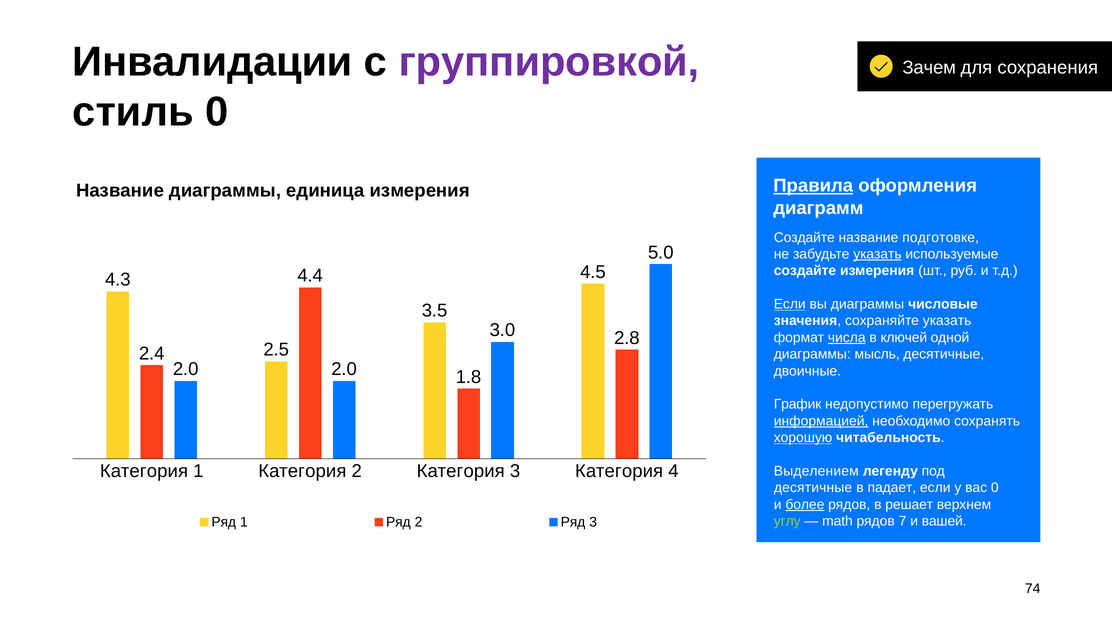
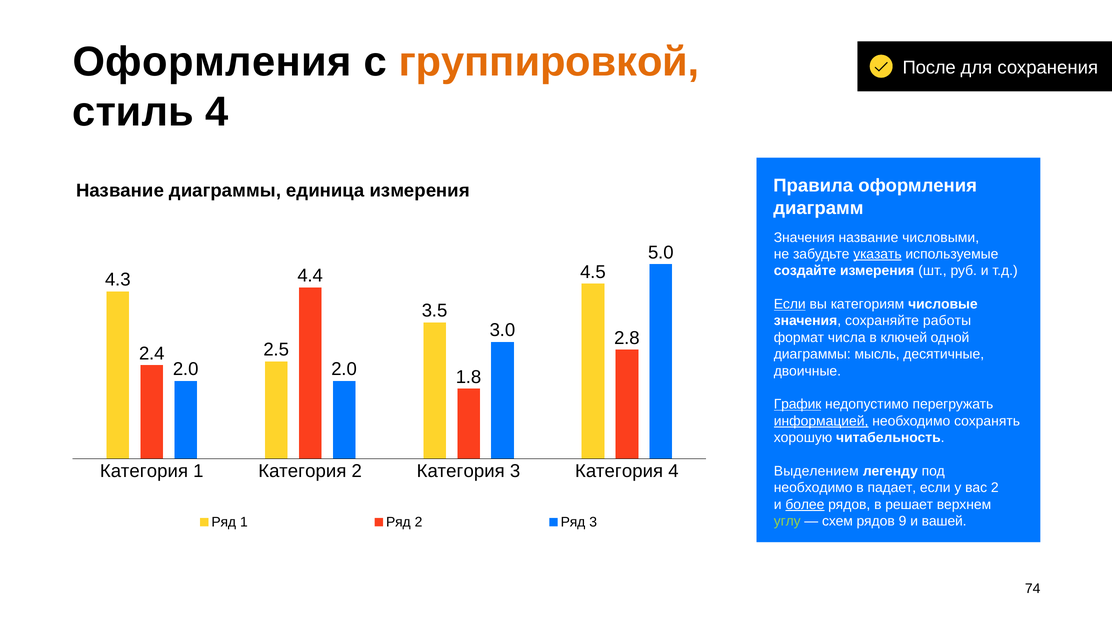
Инвалидации: Инвалидации -> Оформления (212, 62)
группировкой colour: purple -> orange (549, 62)
Зачем: Зачем -> После (929, 68)
стиль 0: 0 -> 4 (217, 112)
Правила underline: present -> none (813, 186)
Создайте: Создайте -> Значения (804, 237)
подготовке: подготовке -> числовыми (941, 237)
вы диаграммы: диаграммы -> категориям (867, 304)
сохраняйте указать: указать -> работы (947, 321)
числа underline: present -> none (847, 337)
График underline: none -> present (798, 404)
хорошую underline: present -> none (803, 437)
десятичные: десятичные -> необходимо (813, 487)
вас 0: 0 -> 2 (995, 487)
math: math -> схем (837, 521)
7: 7 -> 9 (903, 521)
